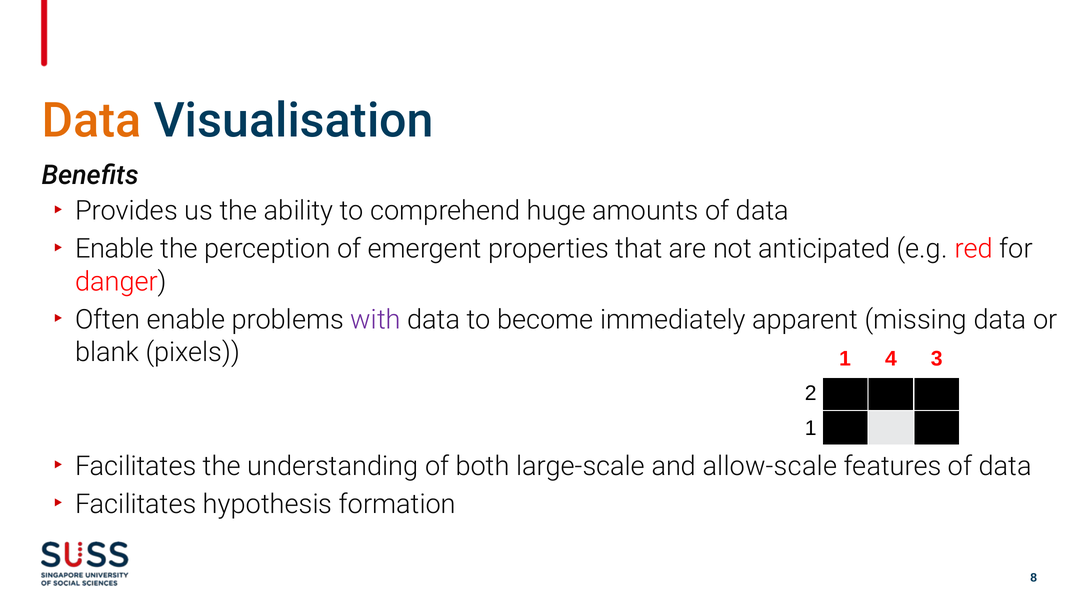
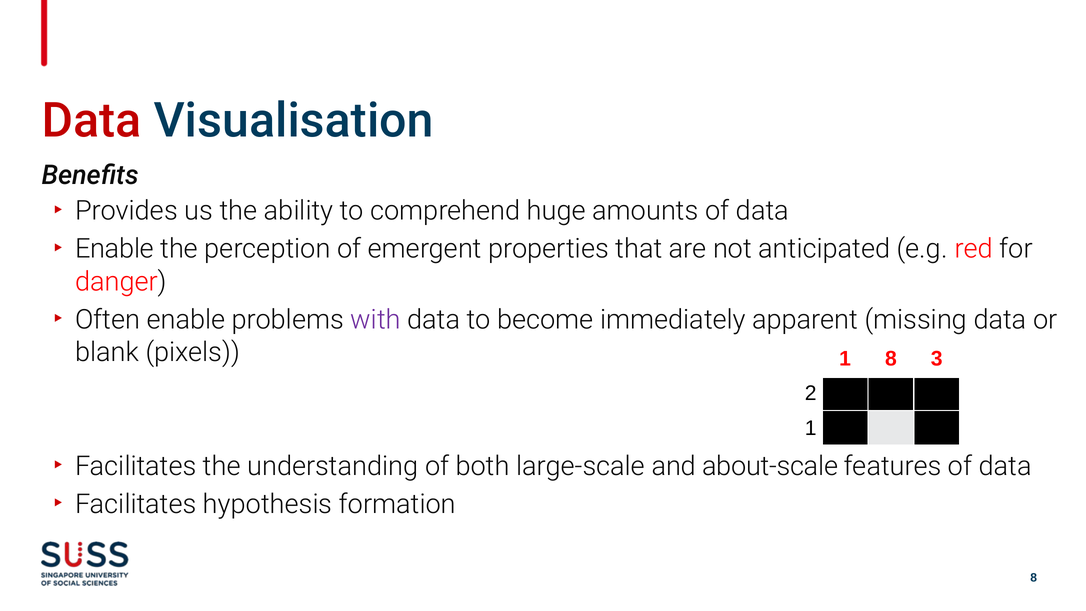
Data colour: orange -> red (92, 121)
1 4: 4 -> 8 (891, 359)
allow-scale: allow-scale -> about-scale (770, 466)
